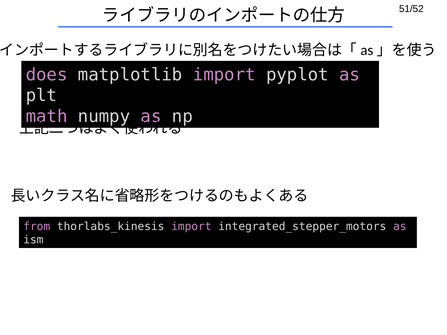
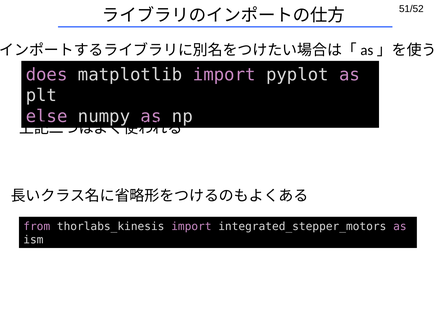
math: math -> else (47, 116)
